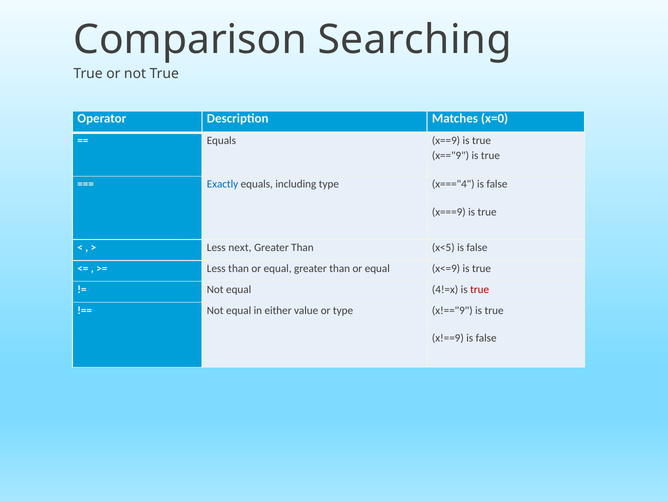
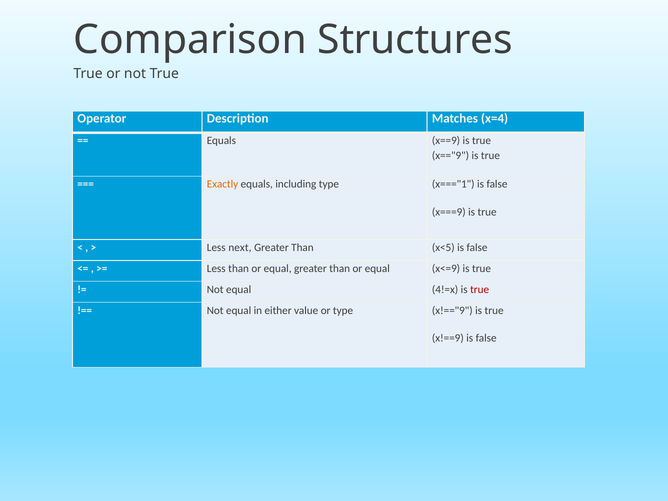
Searching: Searching -> Structures (415, 40)
x=0: x=0 -> x=4 (495, 118)
Exactly colour: blue -> orange (223, 184)
x==="4: x==="4 -> x==="1 (453, 184)
